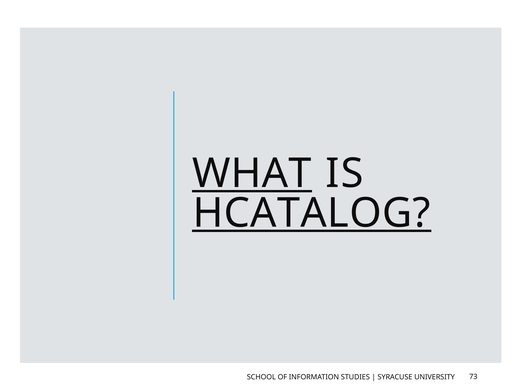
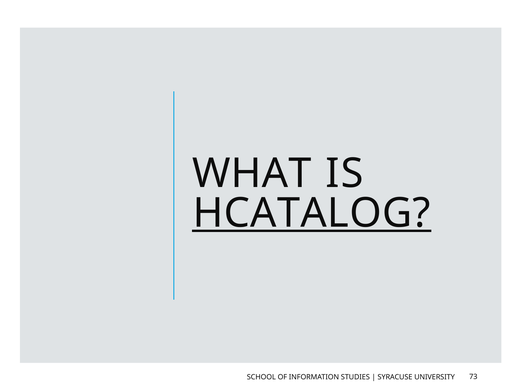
WHAT underline: present -> none (252, 174)
